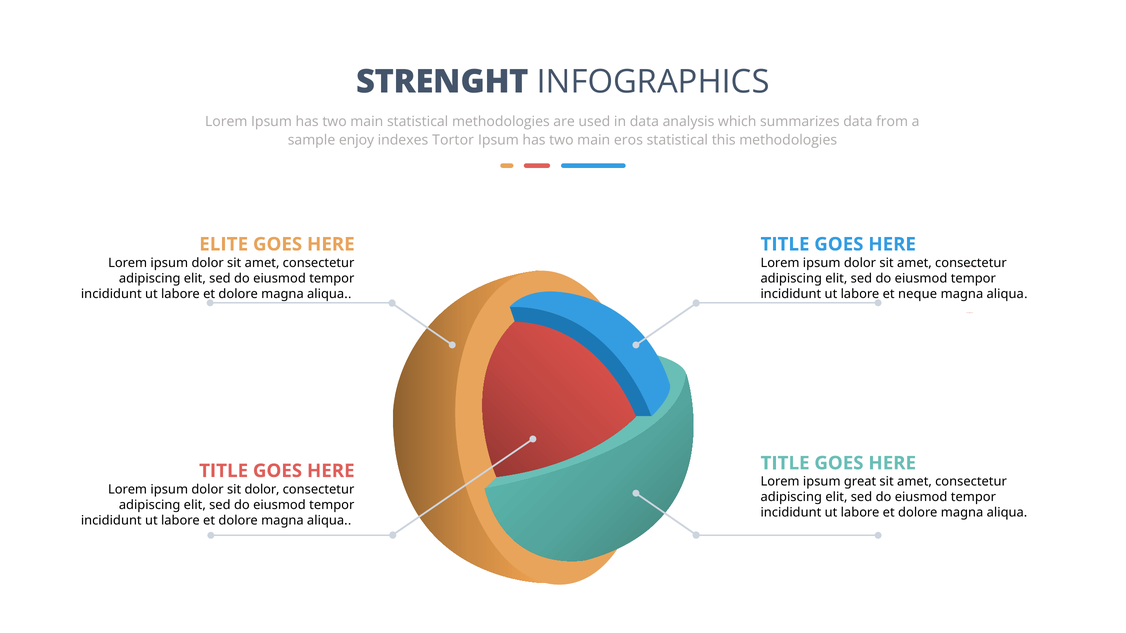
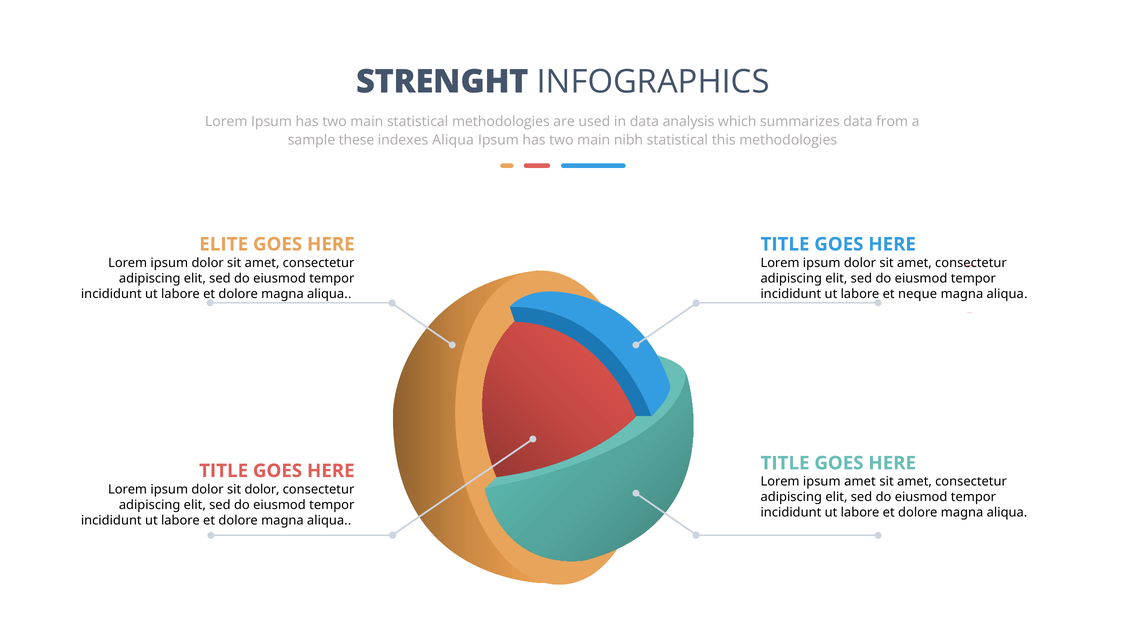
enjoy: enjoy -> these (357, 140)
indexes Tortor: Tortor -> Aliqua (453, 140)
eros: eros -> nibh (628, 140)
ipsum great: great -> amet (860, 482)
